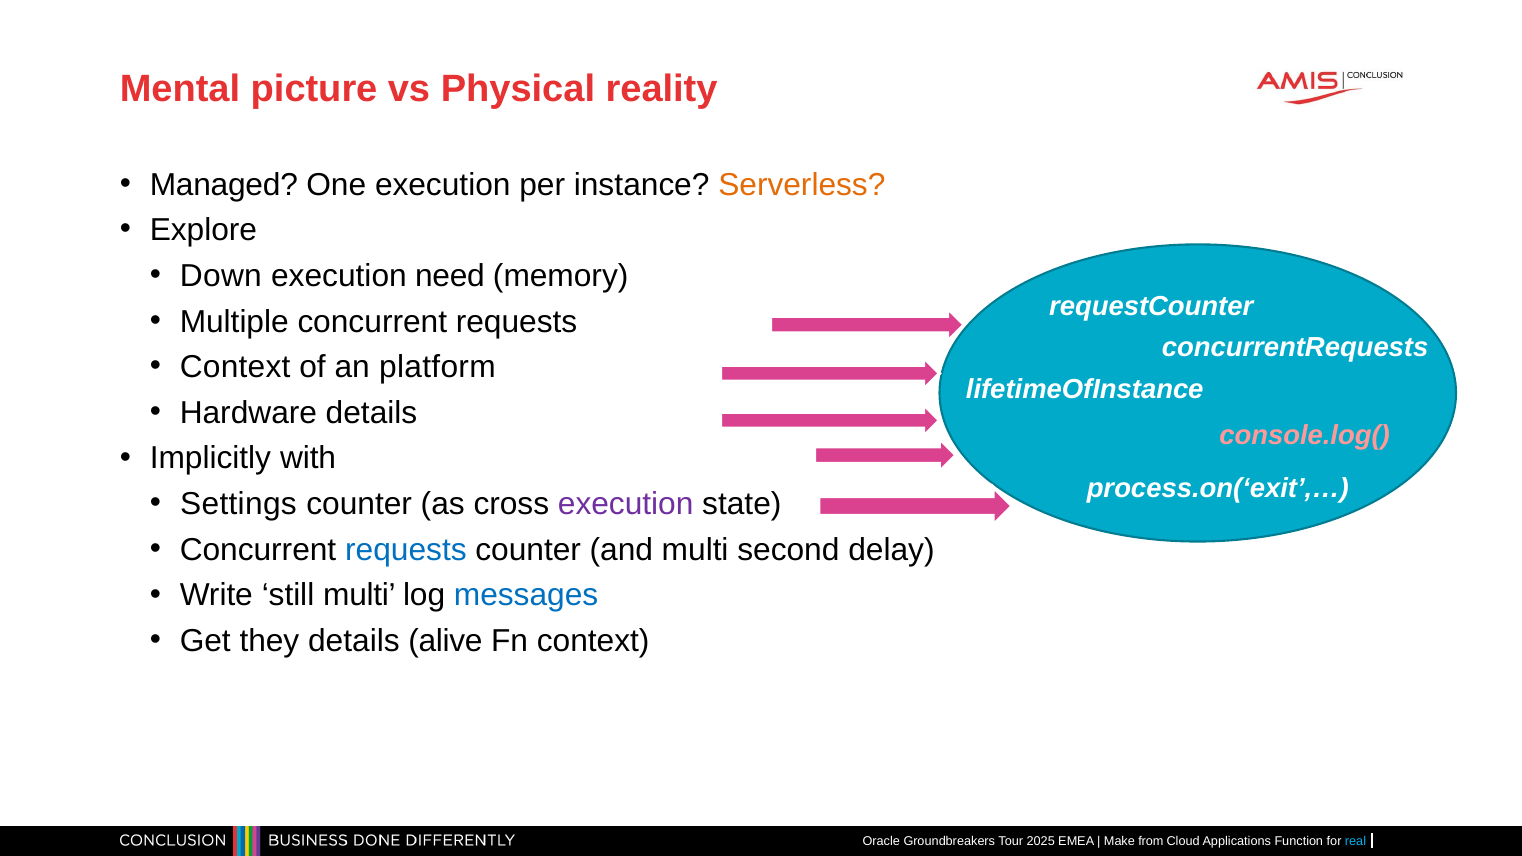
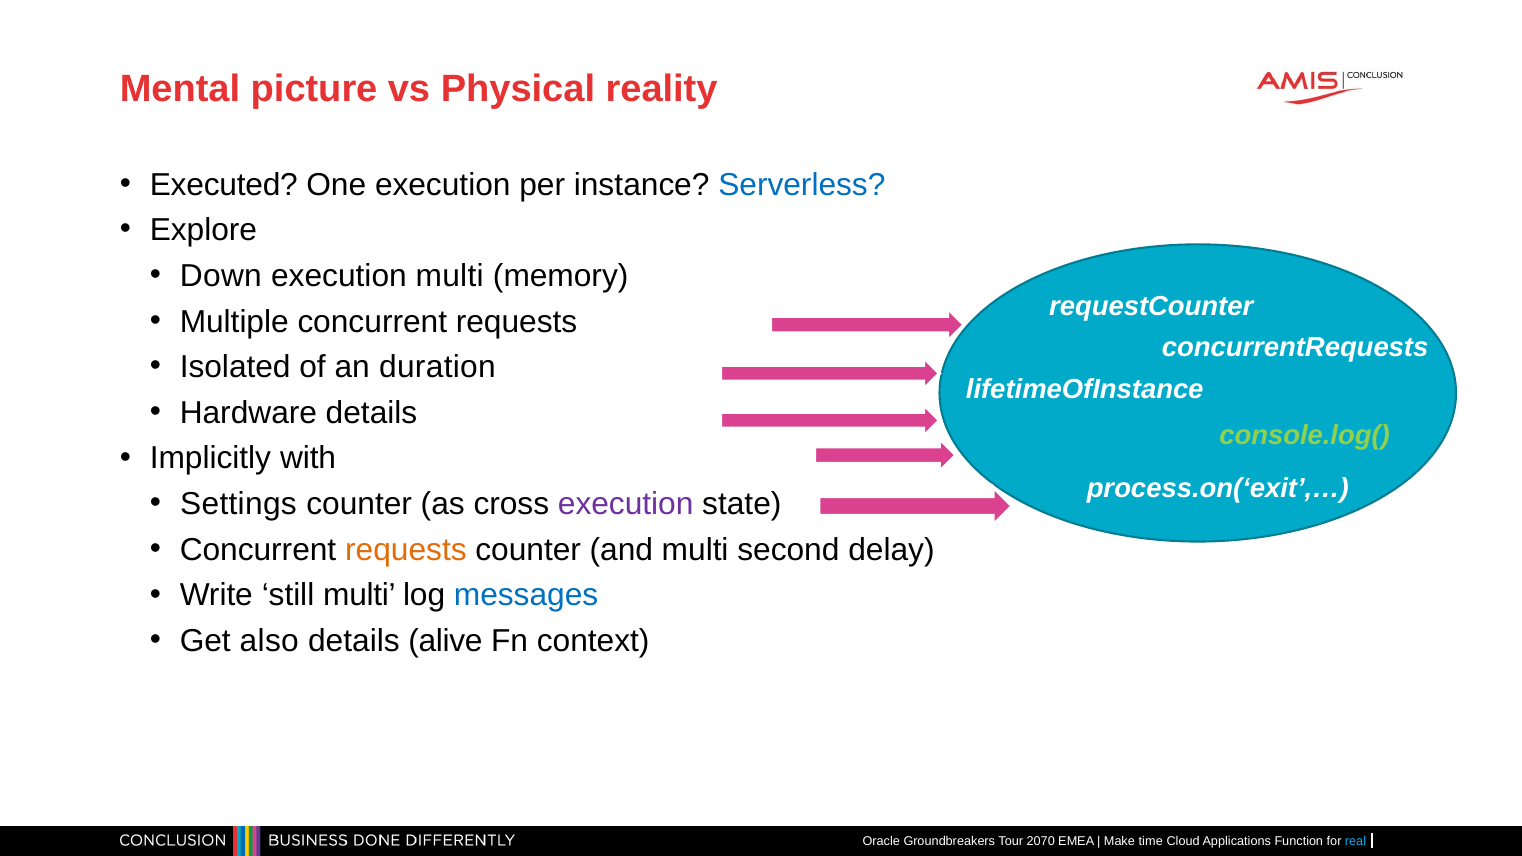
Managed: Managed -> Executed (224, 185)
Serverless colour: orange -> blue (802, 185)
execution need: need -> multi (450, 276)
Context: Context -> Isolated (235, 367)
platform: platform -> duration (437, 367)
console.log( colour: pink -> light green (1305, 436)
requests colour: blue -> orange (406, 550)
they: they -> also (269, 641)
2025: 2025 -> 2070 (1041, 841)
from: from -> time (1151, 841)
